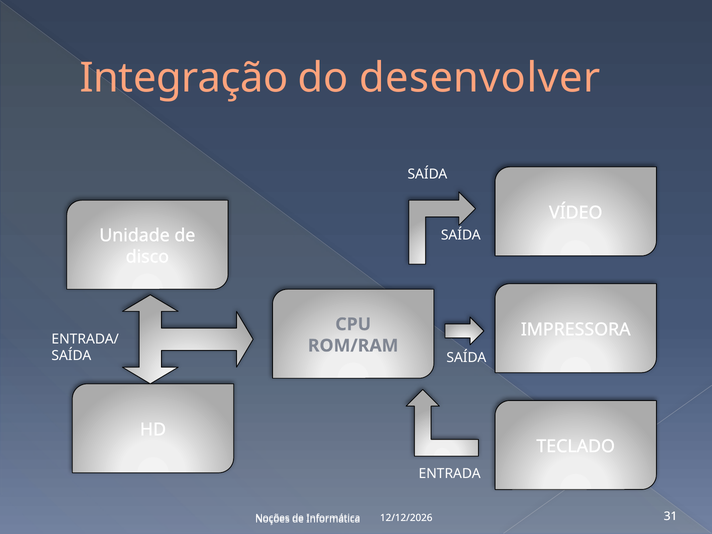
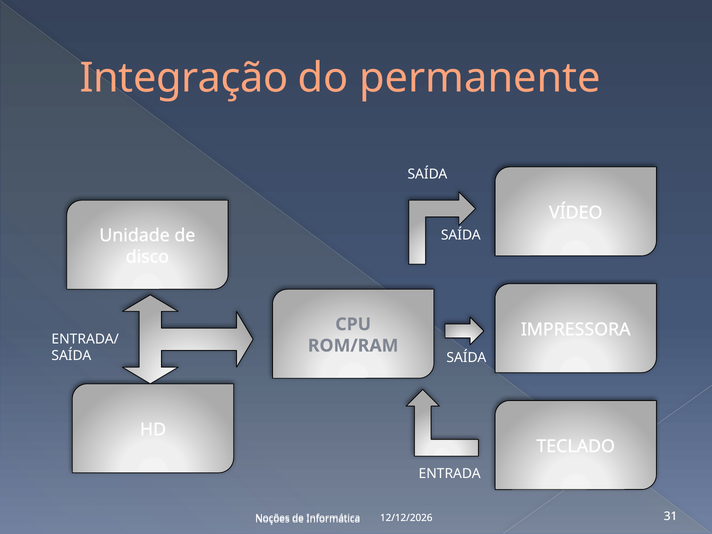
desenvolver: desenvolver -> permanente (480, 78)
